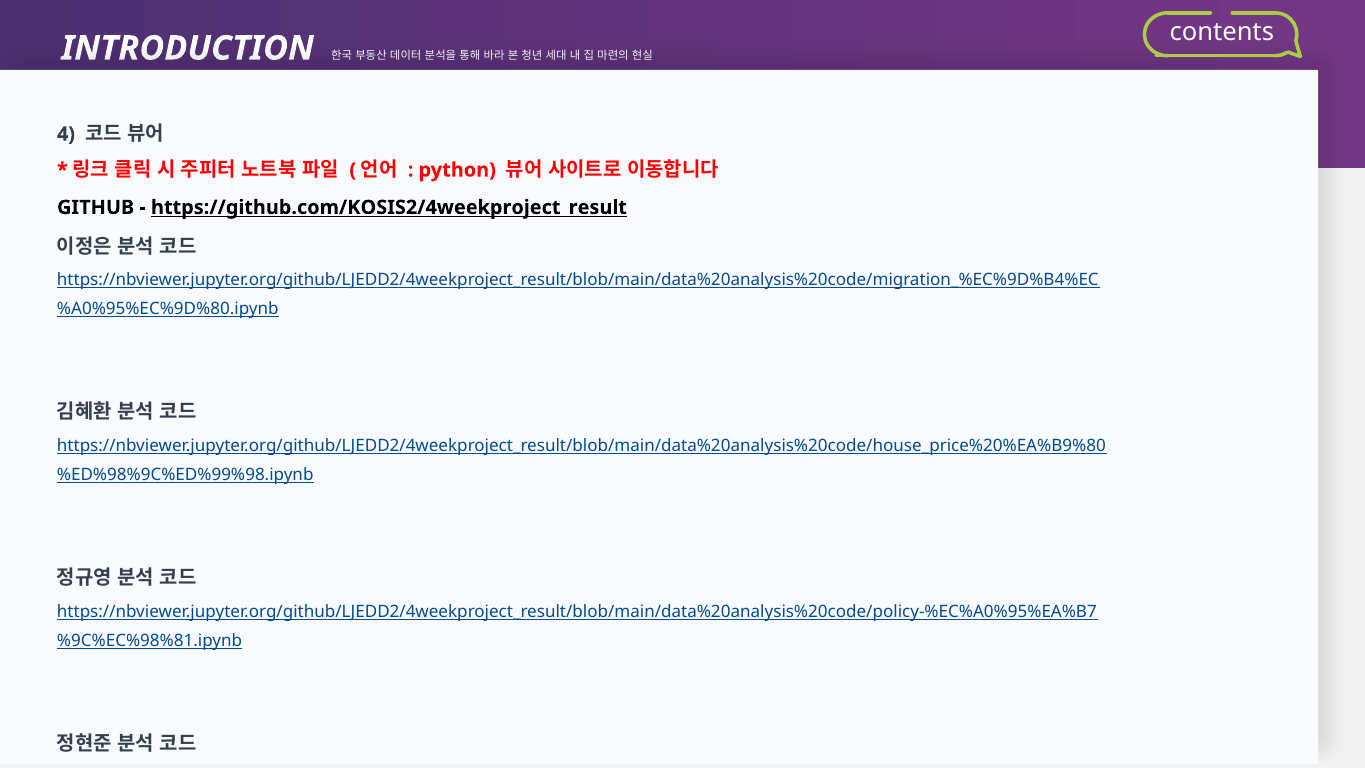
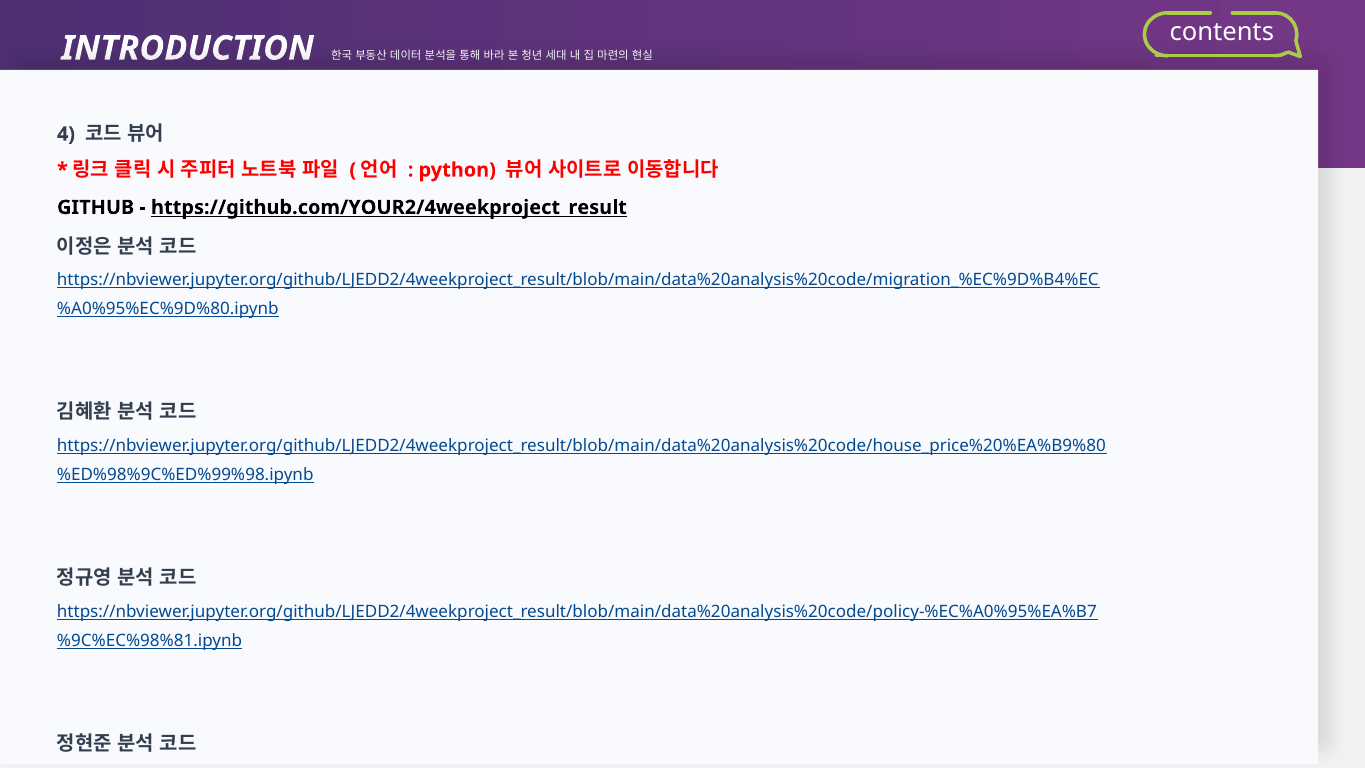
https://github.com/KOSIS2/4weekproject_result: https://github.com/KOSIS2/4weekproject_result -> https://github.com/YOUR2/4weekproject_result (389, 207)
